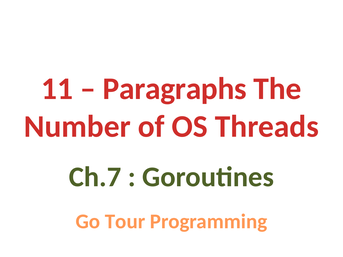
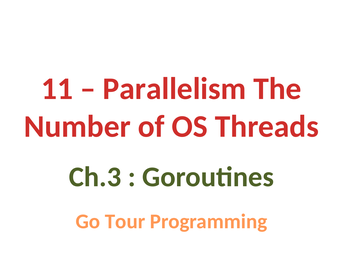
Paragraphs: Paragraphs -> Parallelism (174, 89)
Ch.7: Ch.7 -> Ch.3 (95, 177)
